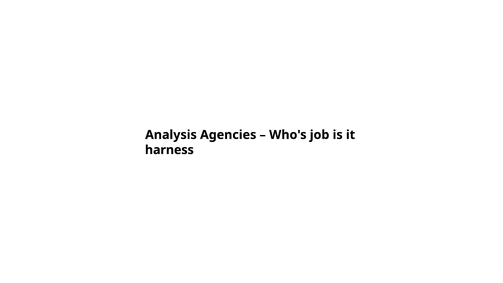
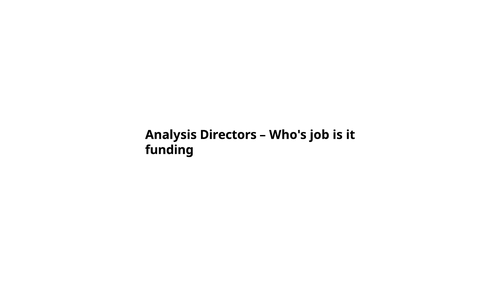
Agencies: Agencies -> Directors (228, 135)
harness: harness -> funding (169, 150)
